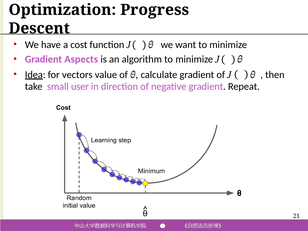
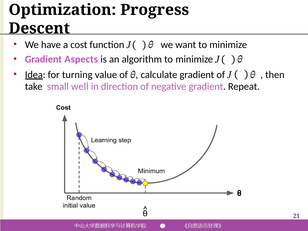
vectors: vectors -> turning (77, 75)
user: user -> well (80, 87)
